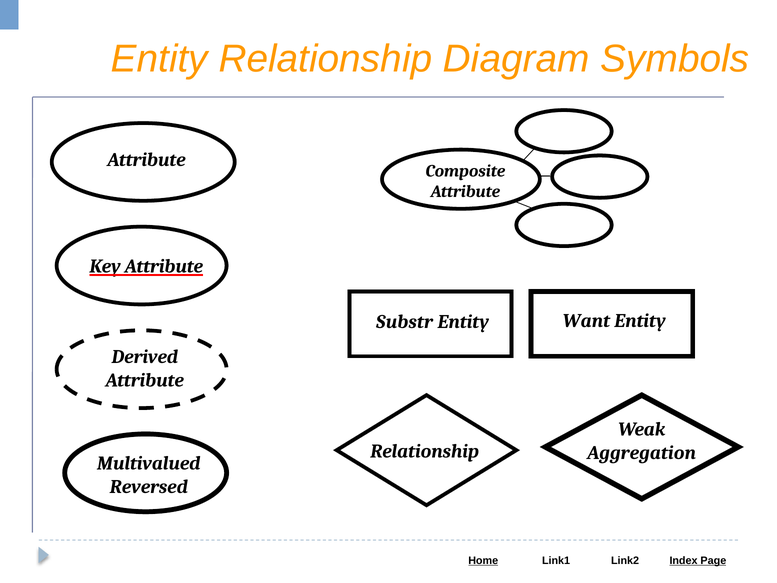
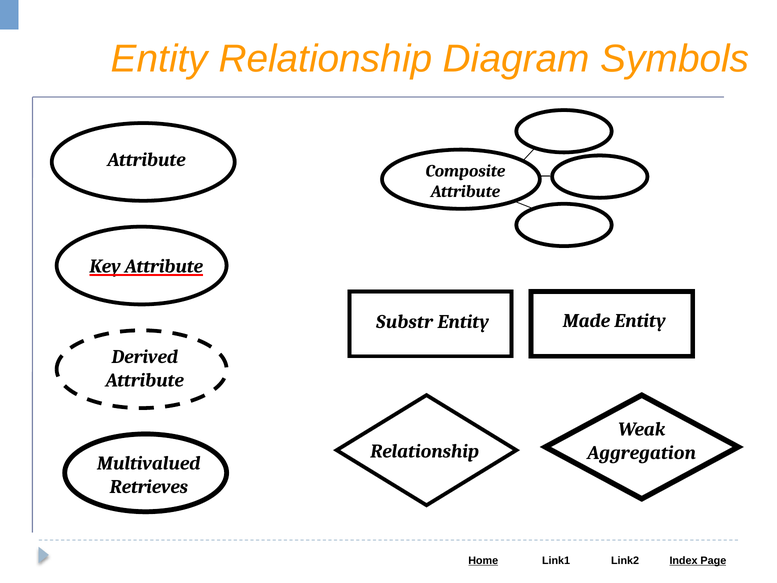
Want: Want -> Made (586, 321)
Reversed: Reversed -> Retrieves (149, 487)
